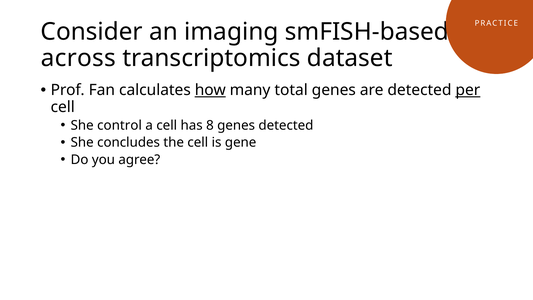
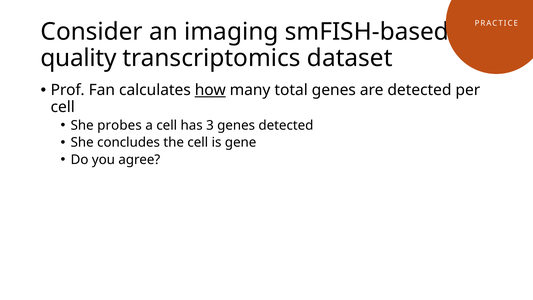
across: across -> quality (79, 58)
per underline: present -> none (468, 90)
control: control -> probes (119, 125)
8: 8 -> 3 (210, 125)
